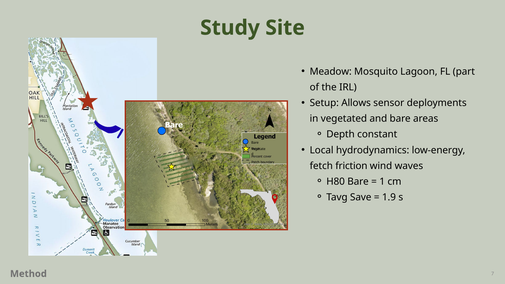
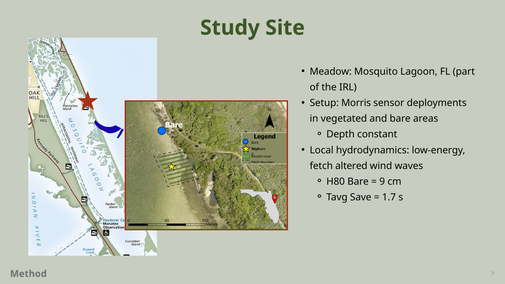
Allows: Allows -> Morris (356, 103)
friction: friction -> altered (351, 166)
1: 1 -> 9 (382, 182)
1.9: 1.9 -> 1.7 (389, 197)
